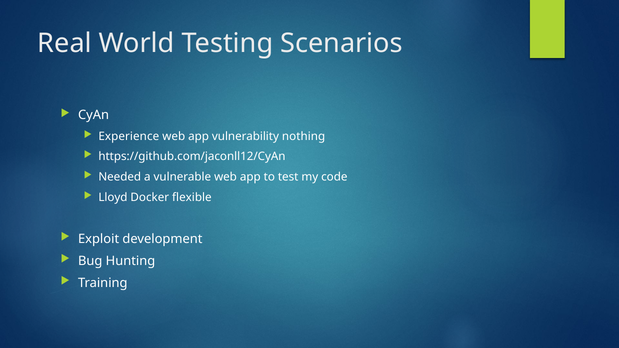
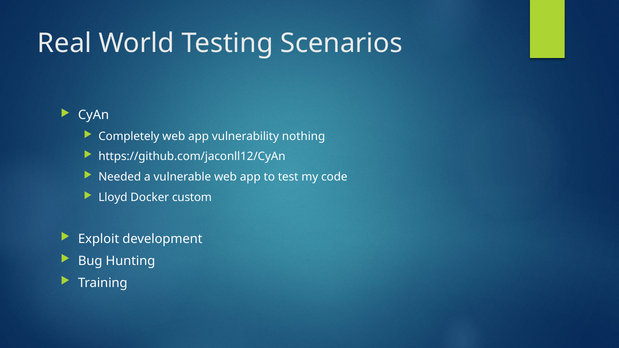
Experience: Experience -> Completely (129, 136)
flexible: flexible -> custom (192, 197)
